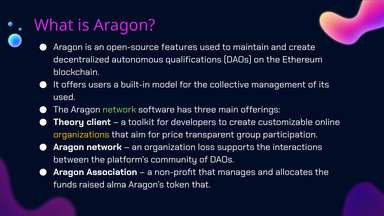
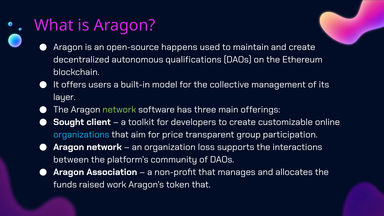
features: features -> happens (179, 47)
used: used -> layer (64, 97)
Theory: Theory -> Sought (69, 122)
organizations colour: yellow -> light blue (81, 135)
alma: alma -> work (117, 185)
